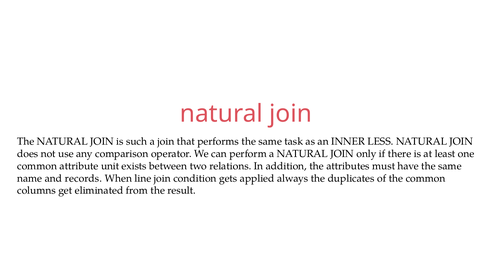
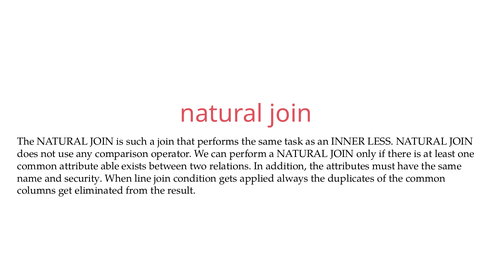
unit: unit -> able (110, 166)
records: records -> security (84, 178)
